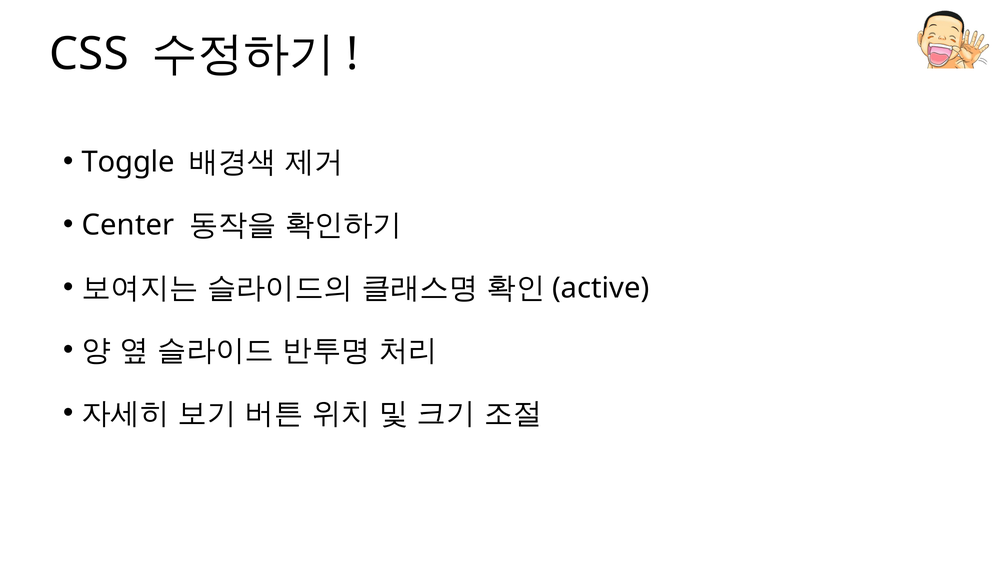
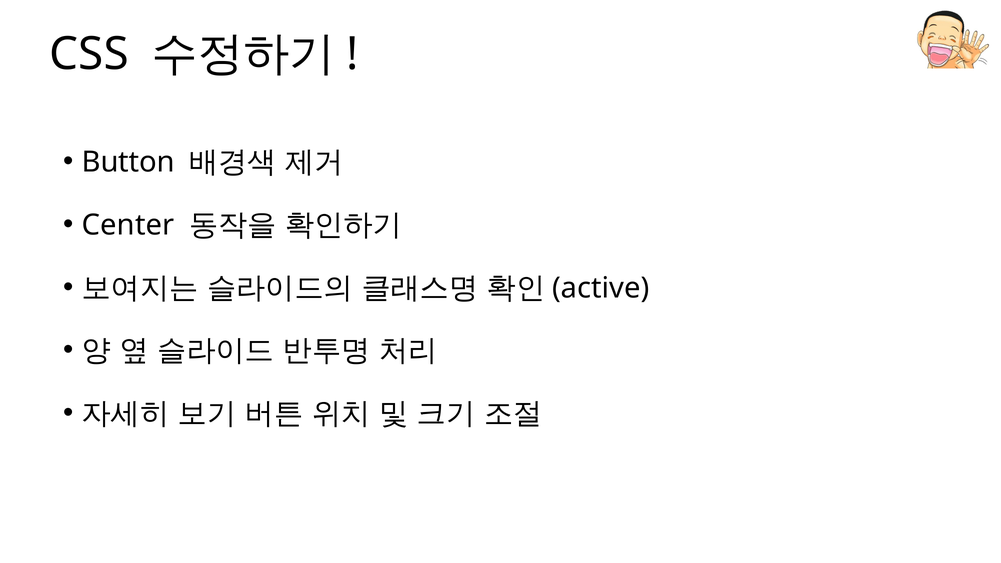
Toggle: Toggle -> Button (128, 162)
